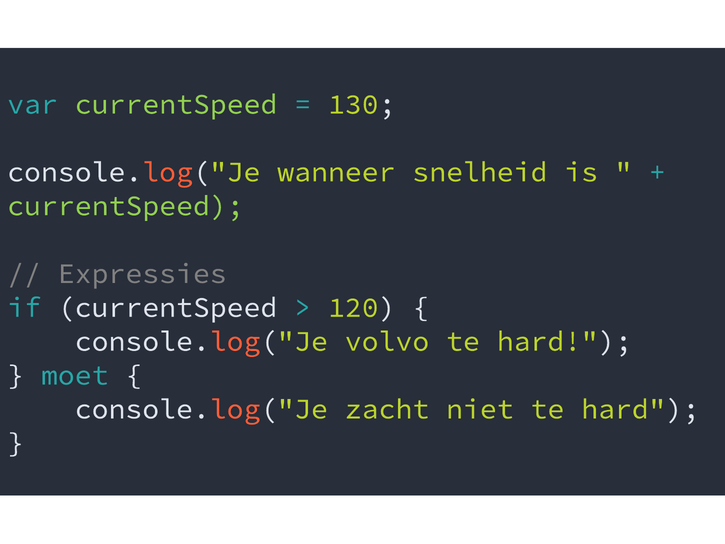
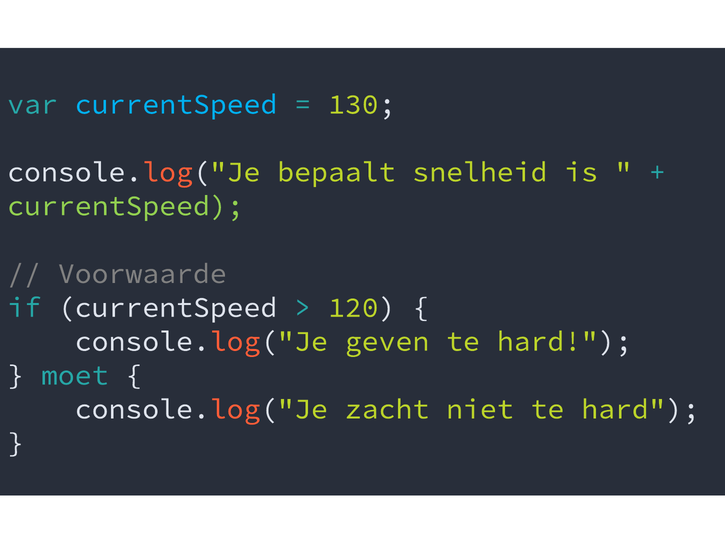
currentSpeed colour: light green -> light blue (176, 104)
wanneer: wanneer -> bepaalt (336, 172)
Expressies: Expressies -> Voorwaarde (142, 274)
volvo: volvo -> geven (387, 341)
